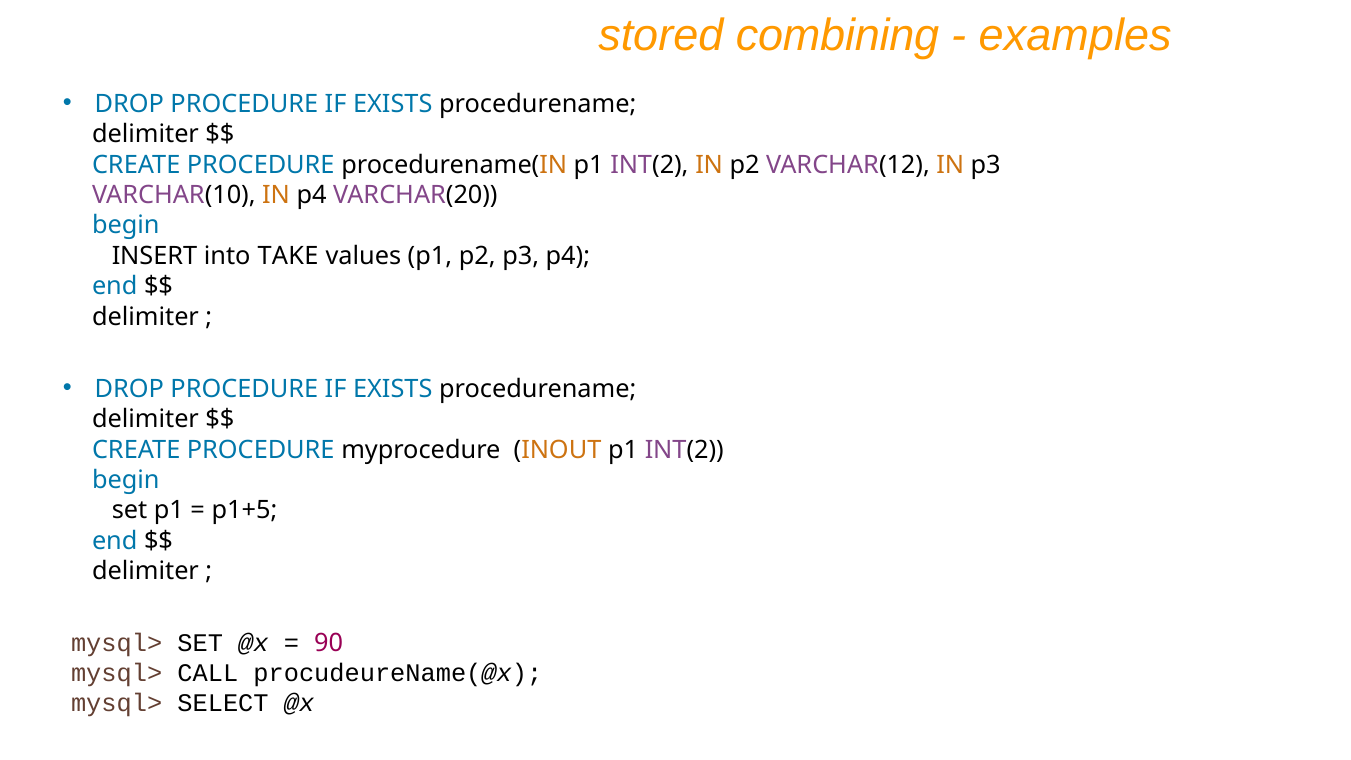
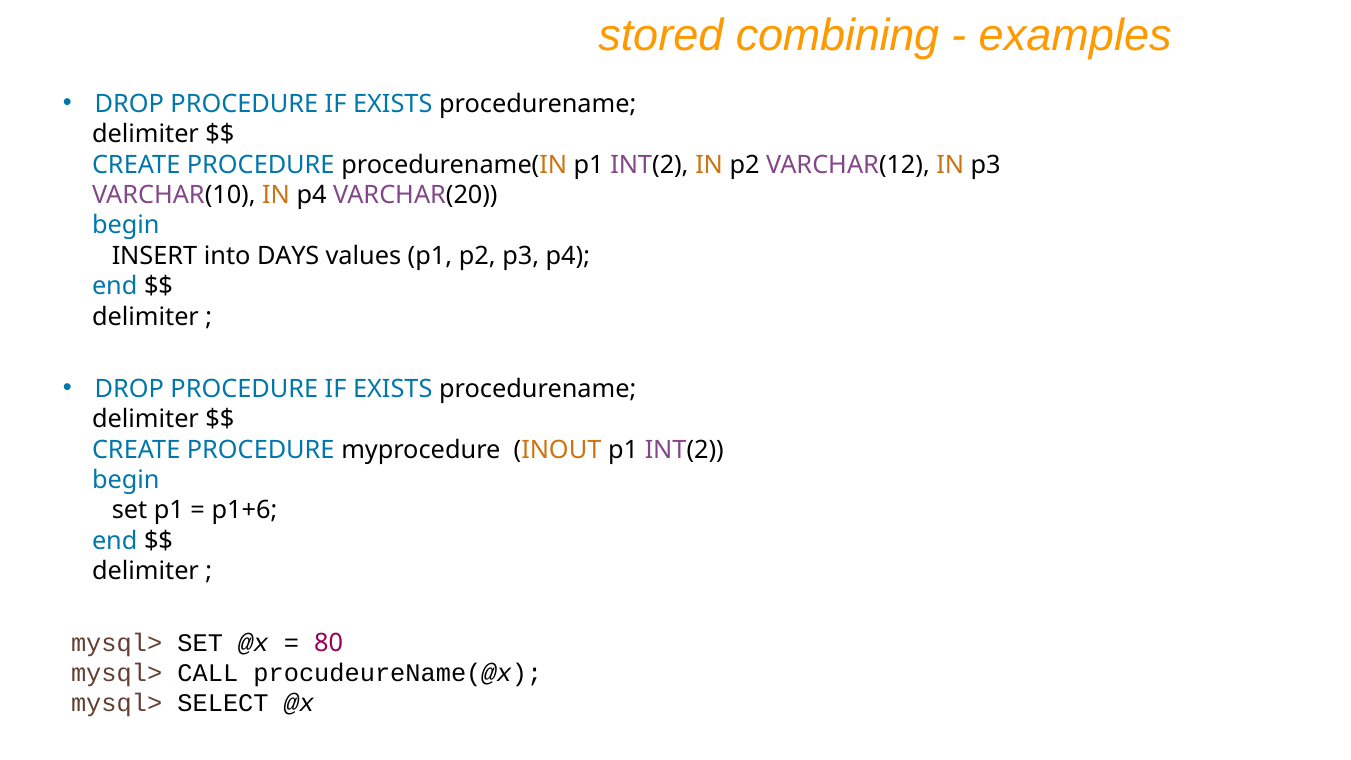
TAKE: TAKE -> DAYS (288, 256)
p1+5: p1+5 -> p1+6 (244, 510)
90: 90 -> 80 (329, 643)
